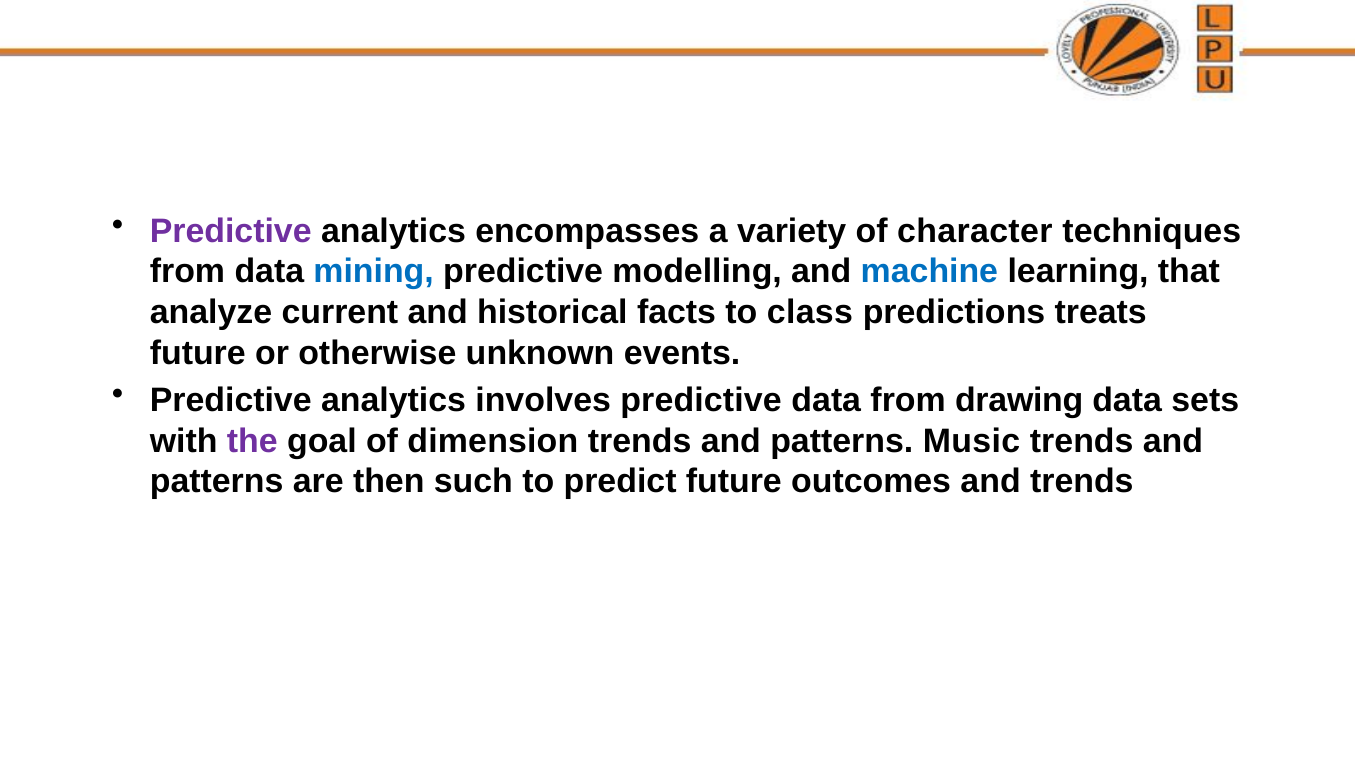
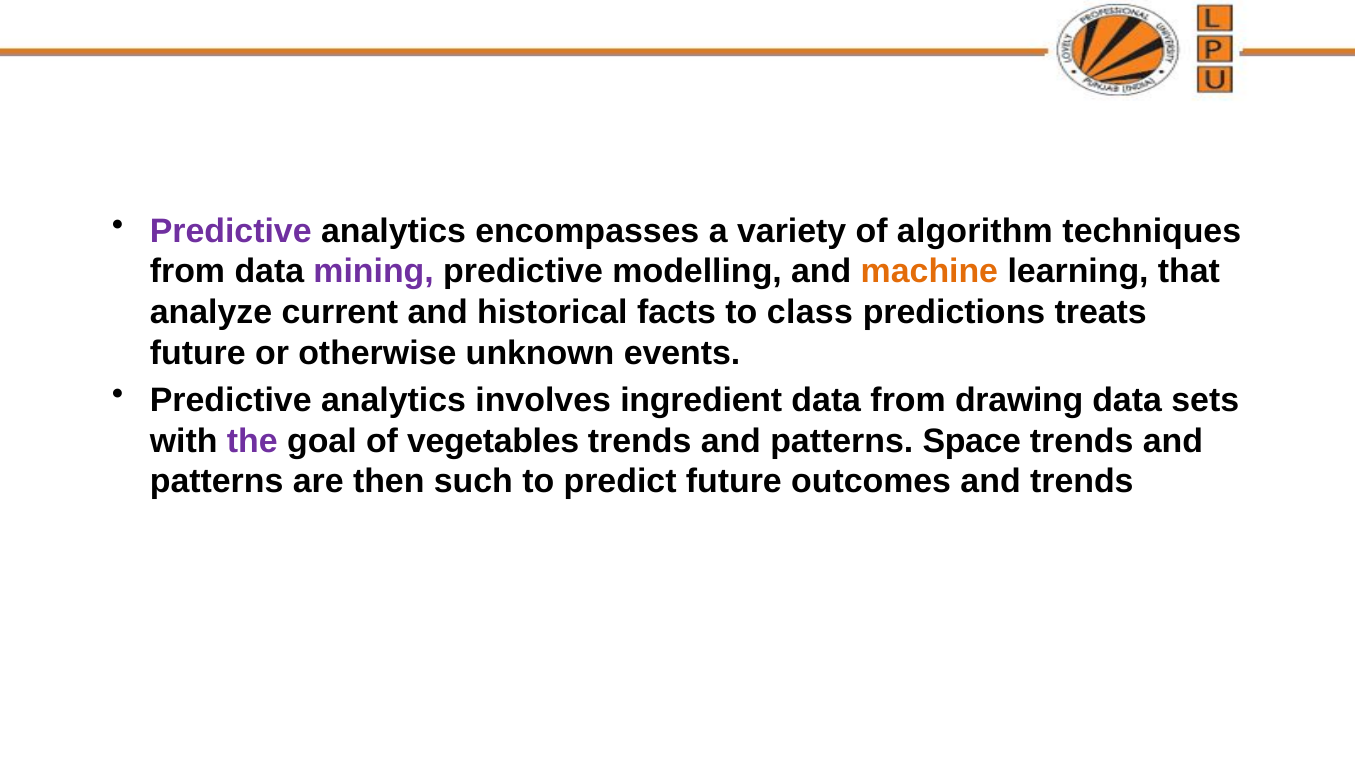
character: character -> algorithm (975, 231)
mining colour: blue -> purple (374, 272)
machine colour: blue -> orange (929, 272)
involves predictive: predictive -> ingredient (701, 400)
dimension: dimension -> vegetables (493, 441)
Music: Music -> Space (972, 441)
